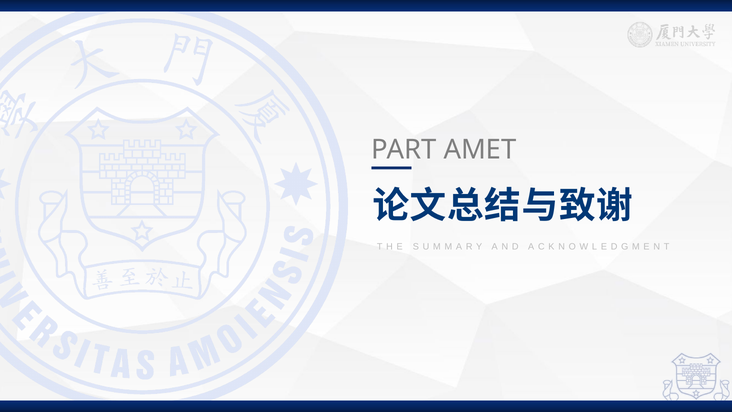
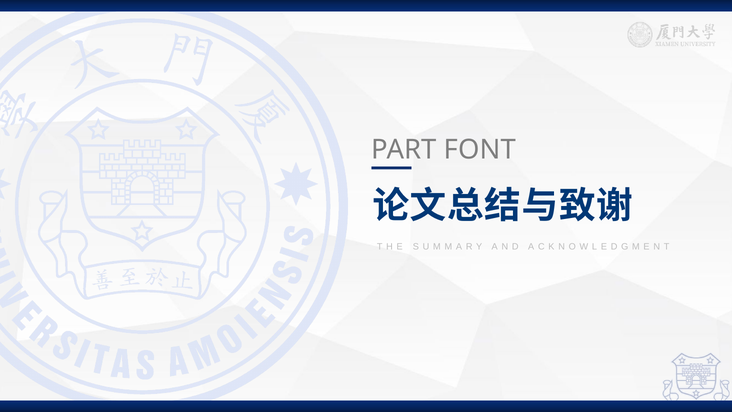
AMET: AMET -> FONT (480, 149)
